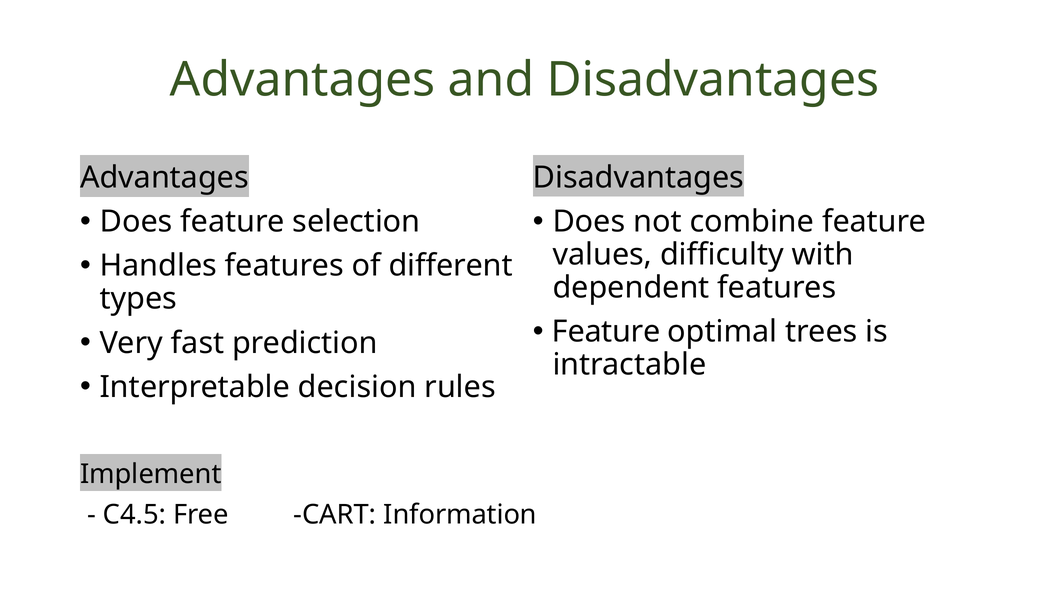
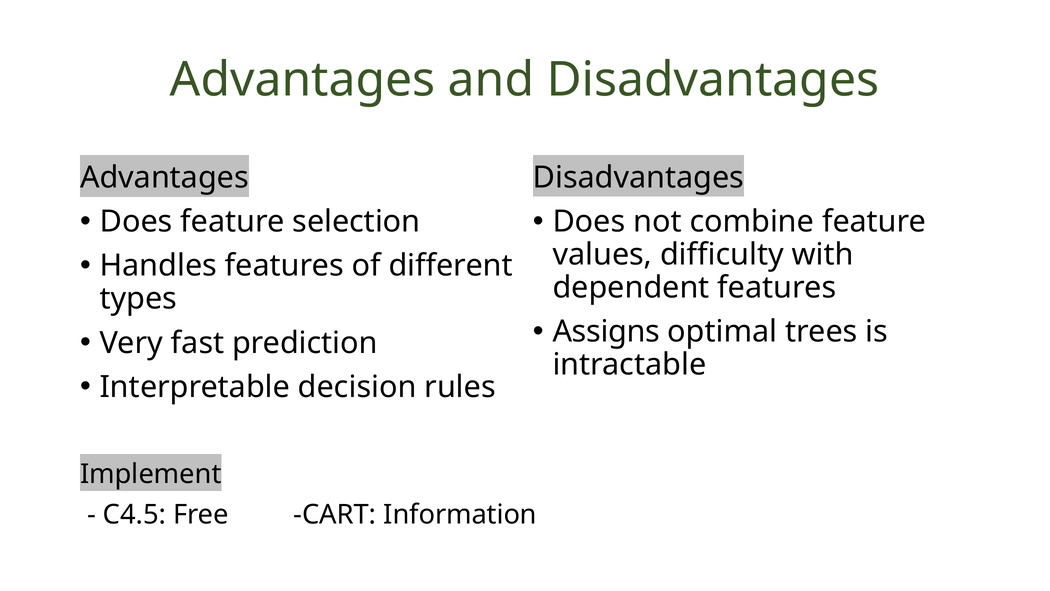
Feature: Feature -> Assigns (606, 331)
